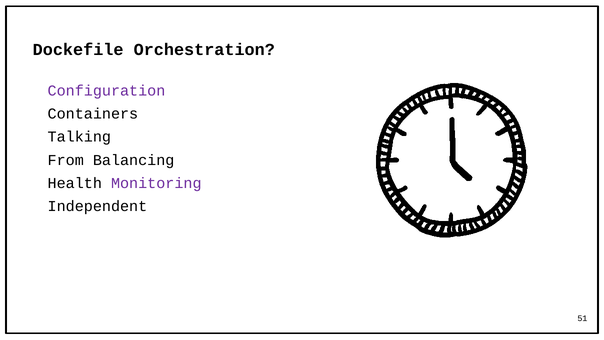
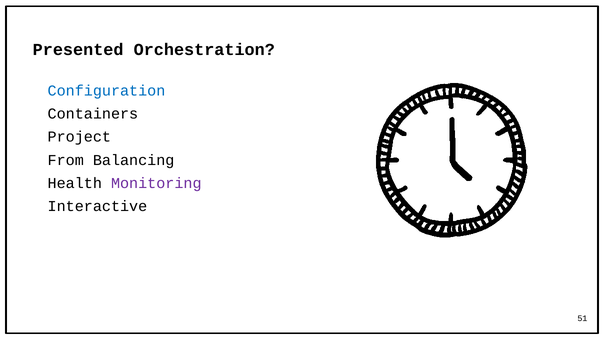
Dockefile: Dockefile -> Presented (78, 50)
Configuration colour: purple -> blue (106, 90)
Talking: Talking -> Project (79, 137)
Independent: Independent -> Interactive (97, 206)
